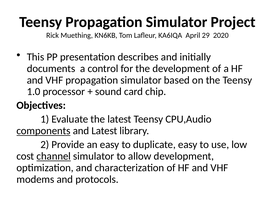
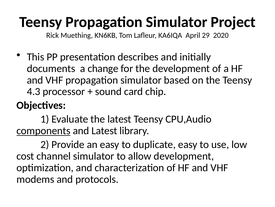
control: control -> change (103, 68)
1.0: 1.0 -> 4.3 (34, 91)
channel underline: present -> none (54, 156)
